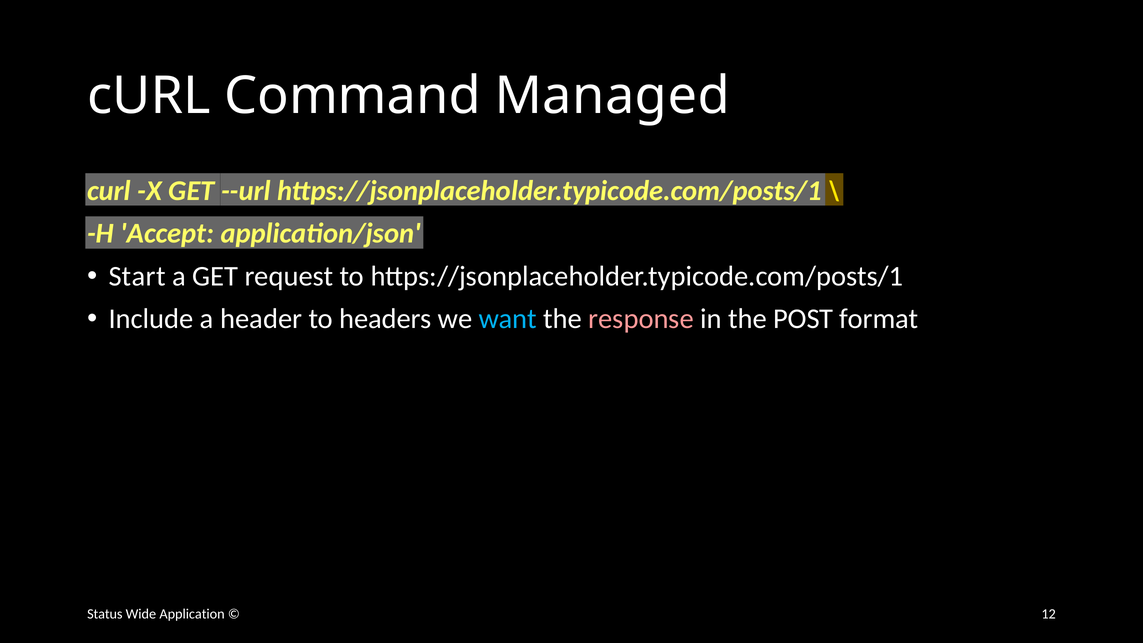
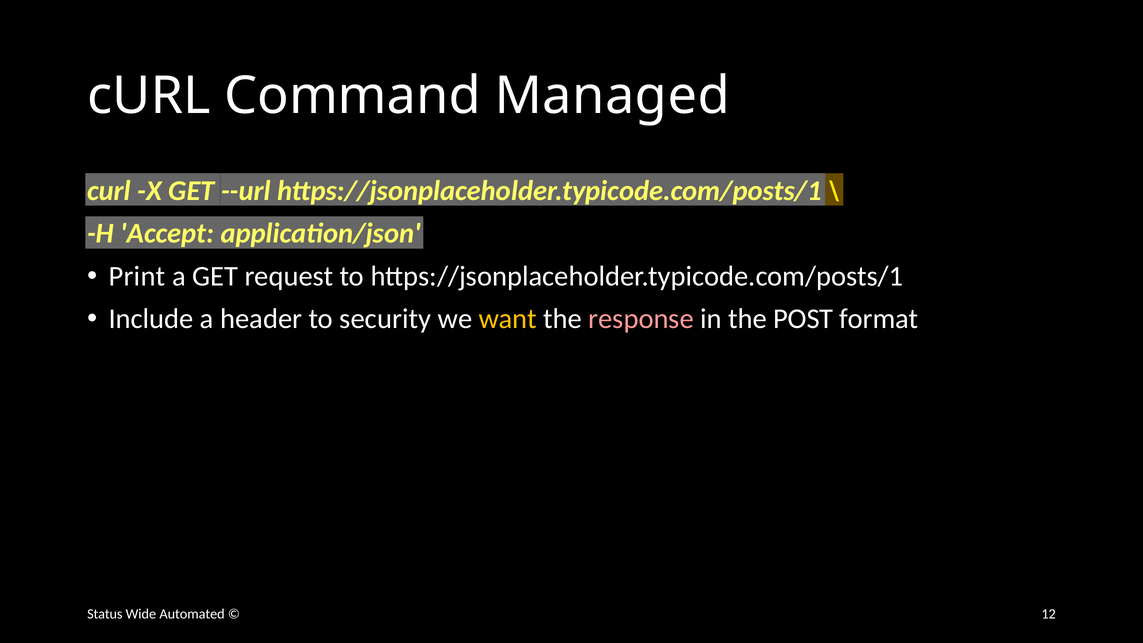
Start: Start -> Print (137, 276)
headers: headers -> security (385, 319)
want colour: light blue -> yellow (508, 319)
Application: Application -> Automated (192, 614)
